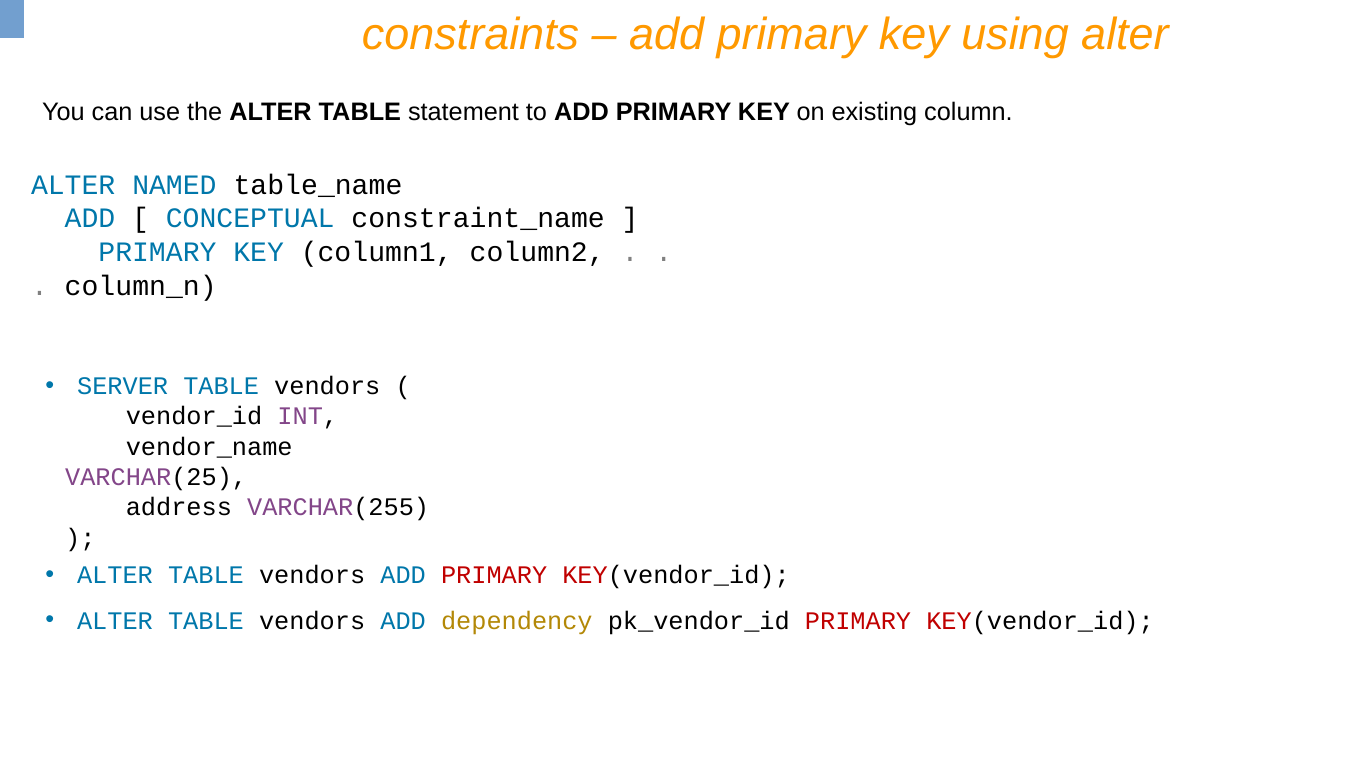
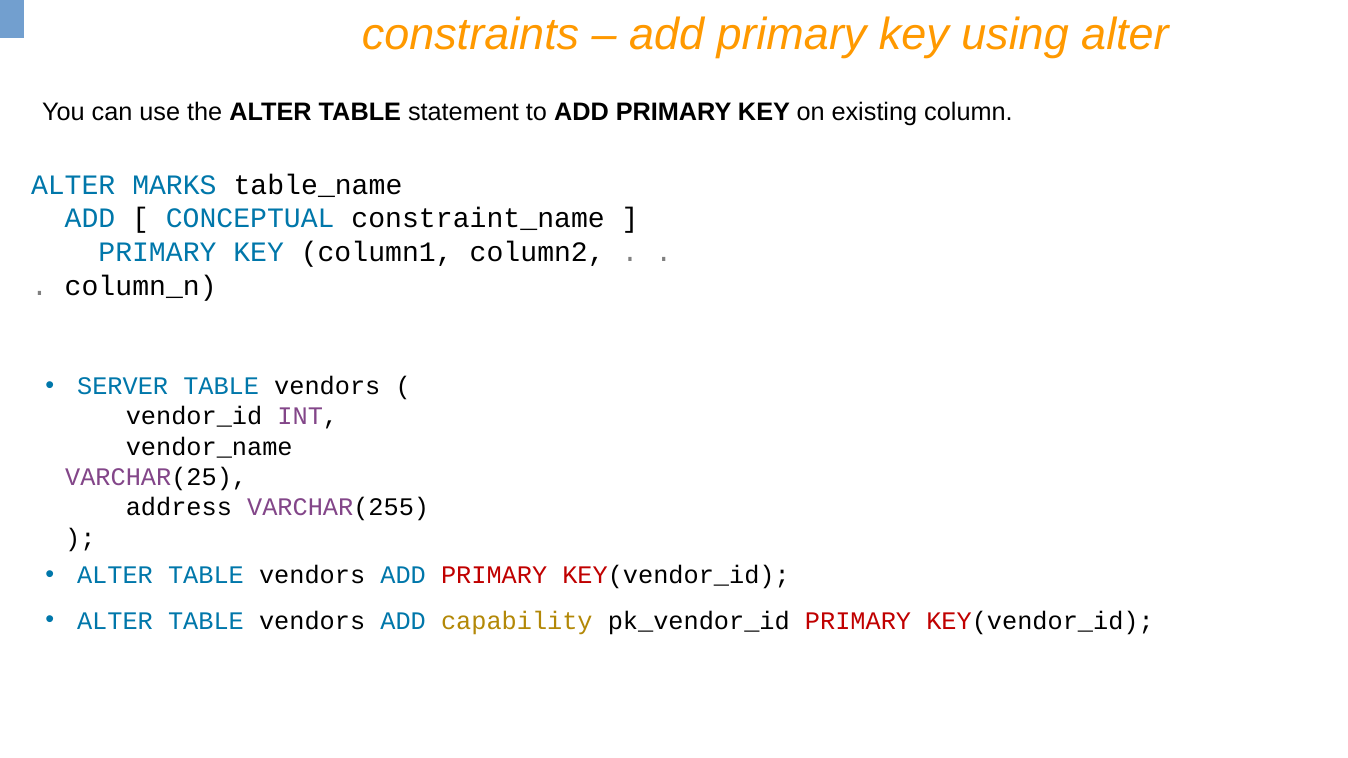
NAMED: NAMED -> MARKS (174, 185)
dependency: dependency -> capability (517, 621)
